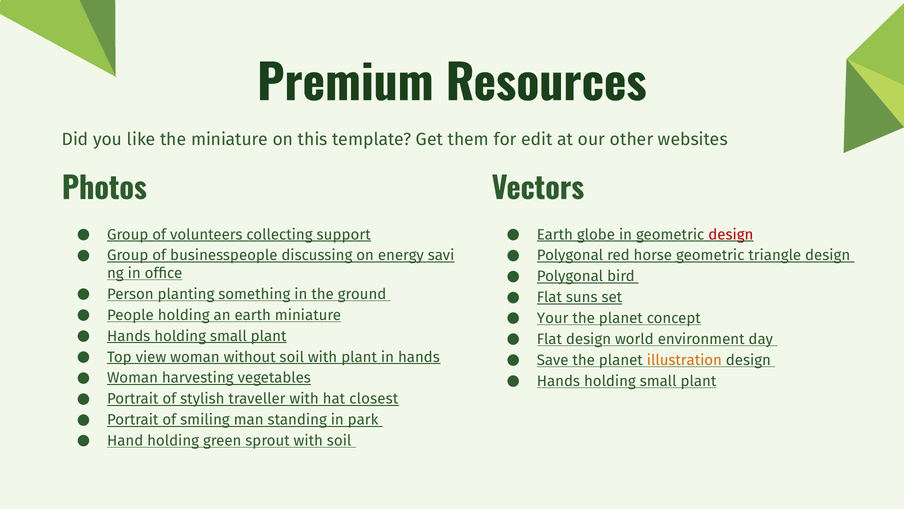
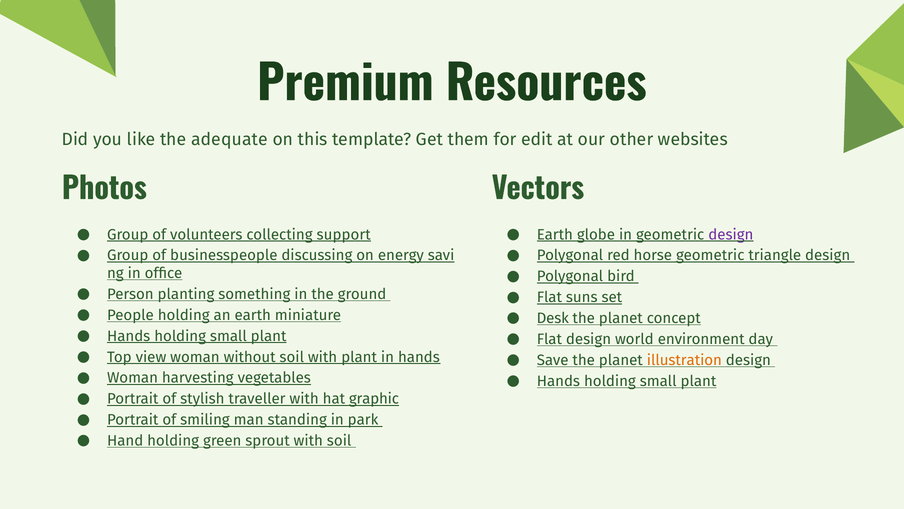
the miniature: miniature -> adequate (229, 139)
design colour: red -> purple (731, 234)
Your: Your -> Desk (553, 318)
closest: closest -> graphic (374, 399)
